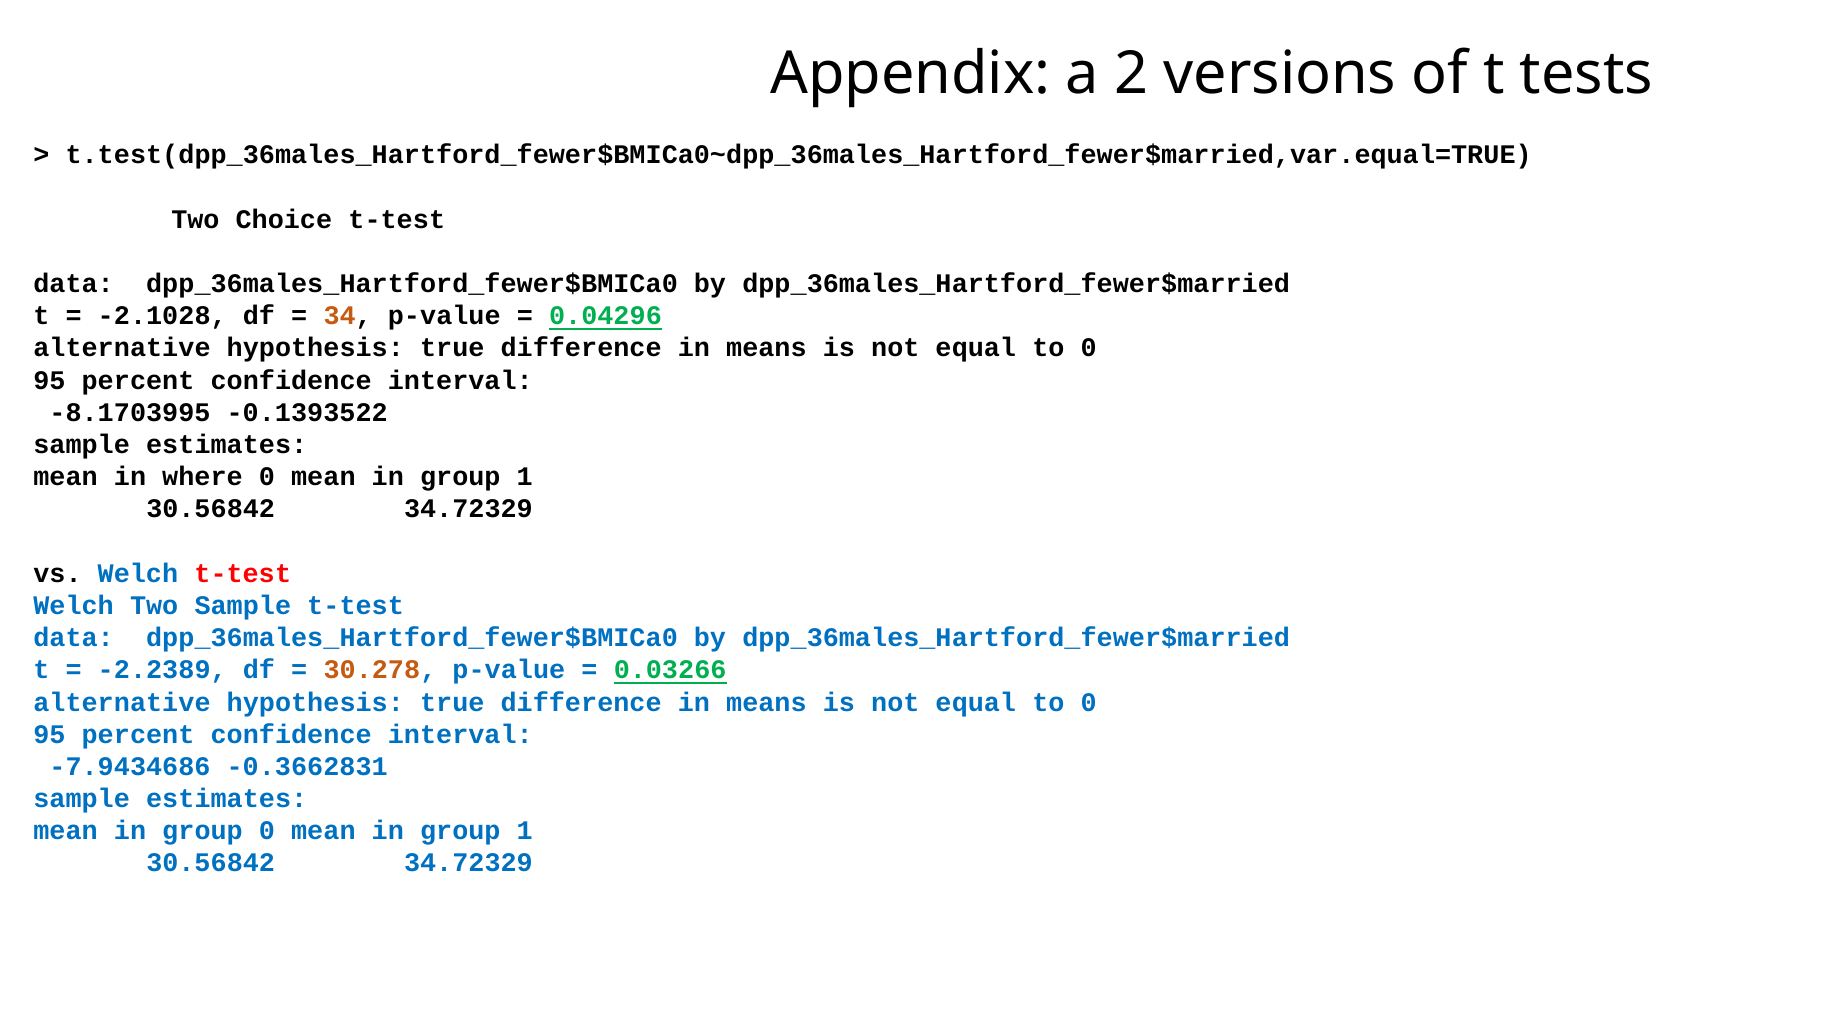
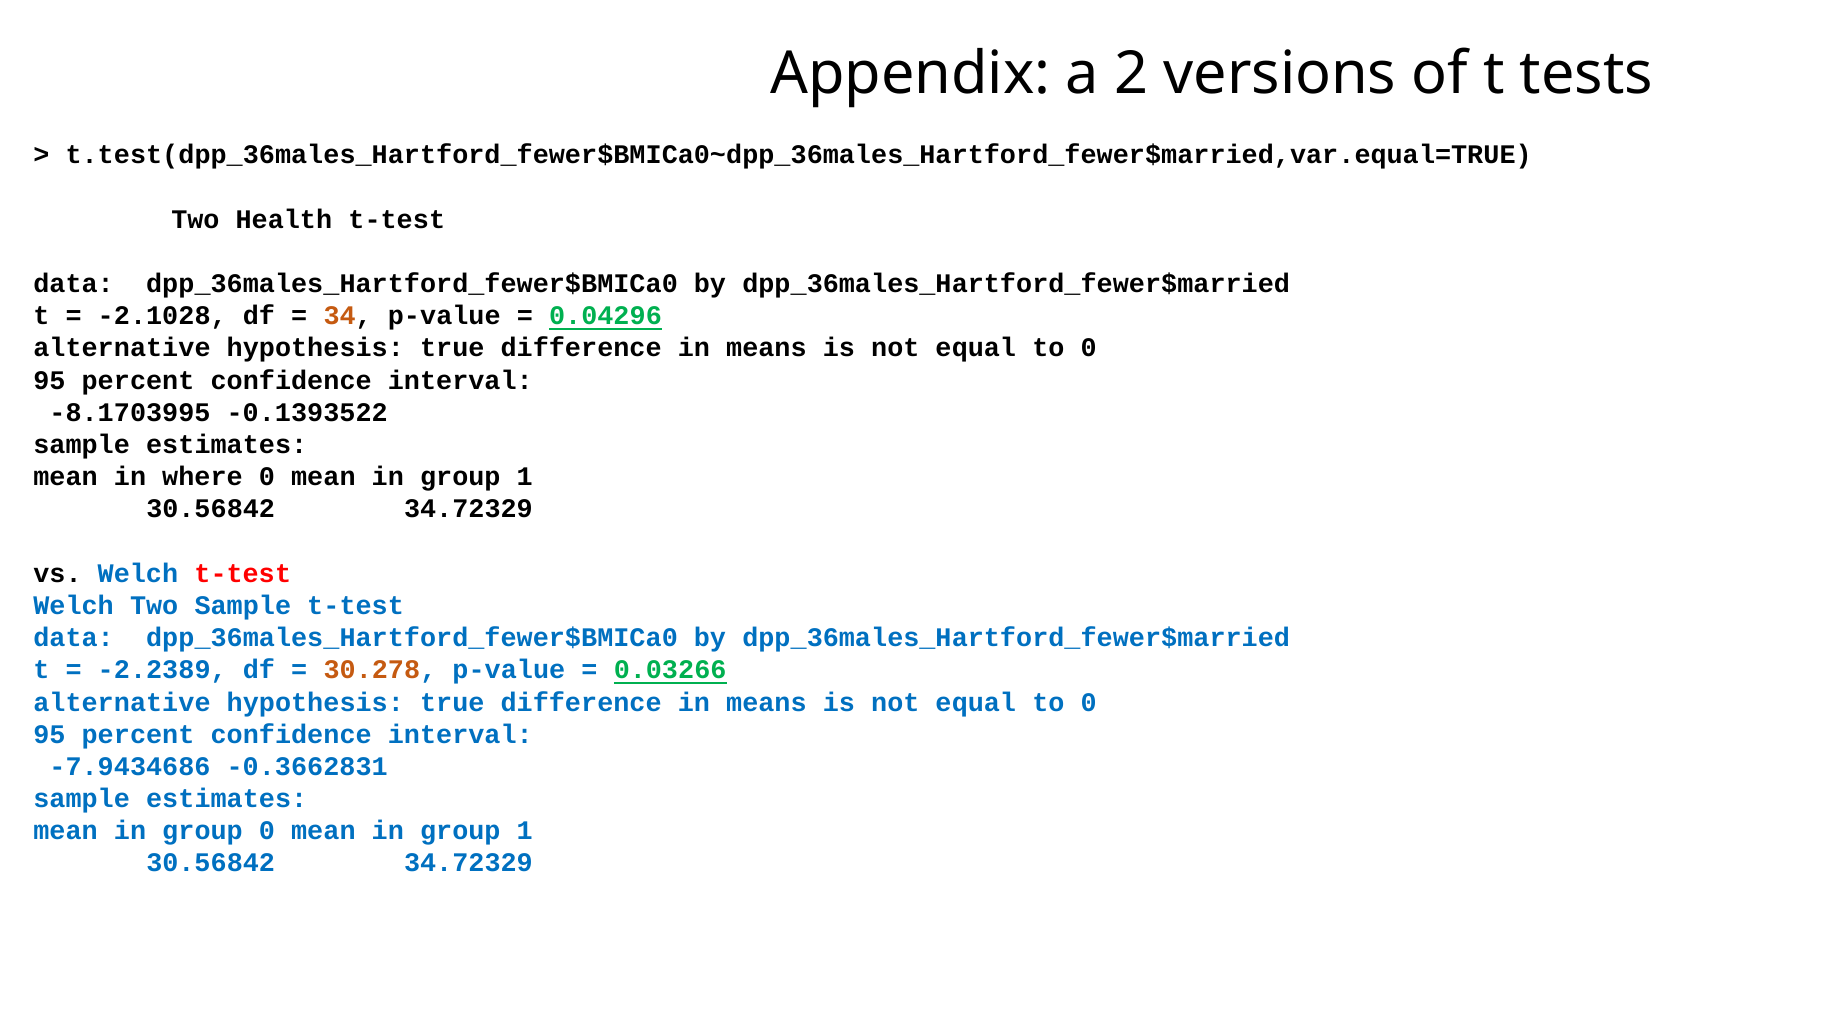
Choice: Choice -> Health (284, 219)
